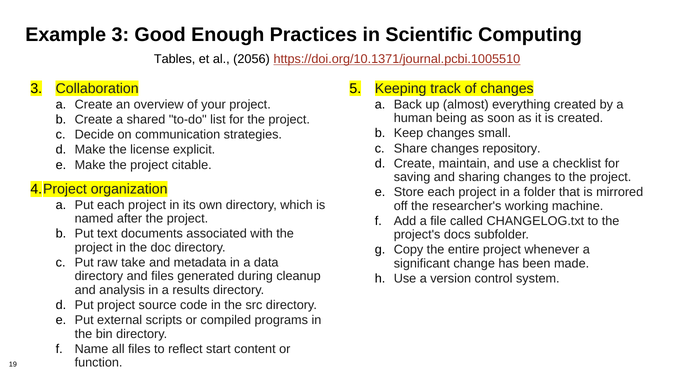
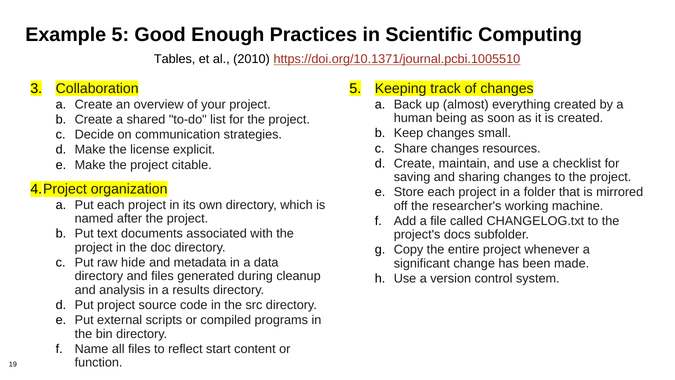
Example 3: 3 -> 5 (120, 35)
2056: 2056 -> 2010 (252, 59)
repository: repository -> resources (511, 148)
take: take -> hide (133, 262)
